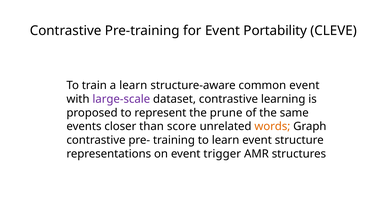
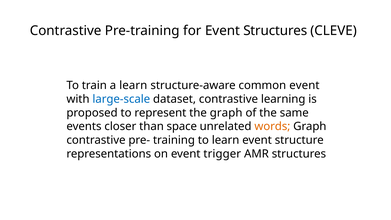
Event Portability: Portability -> Structures (275, 31)
large-scale colour: purple -> blue (121, 99)
the prune: prune -> graph (226, 113)
score: score -> space (182, 126)
